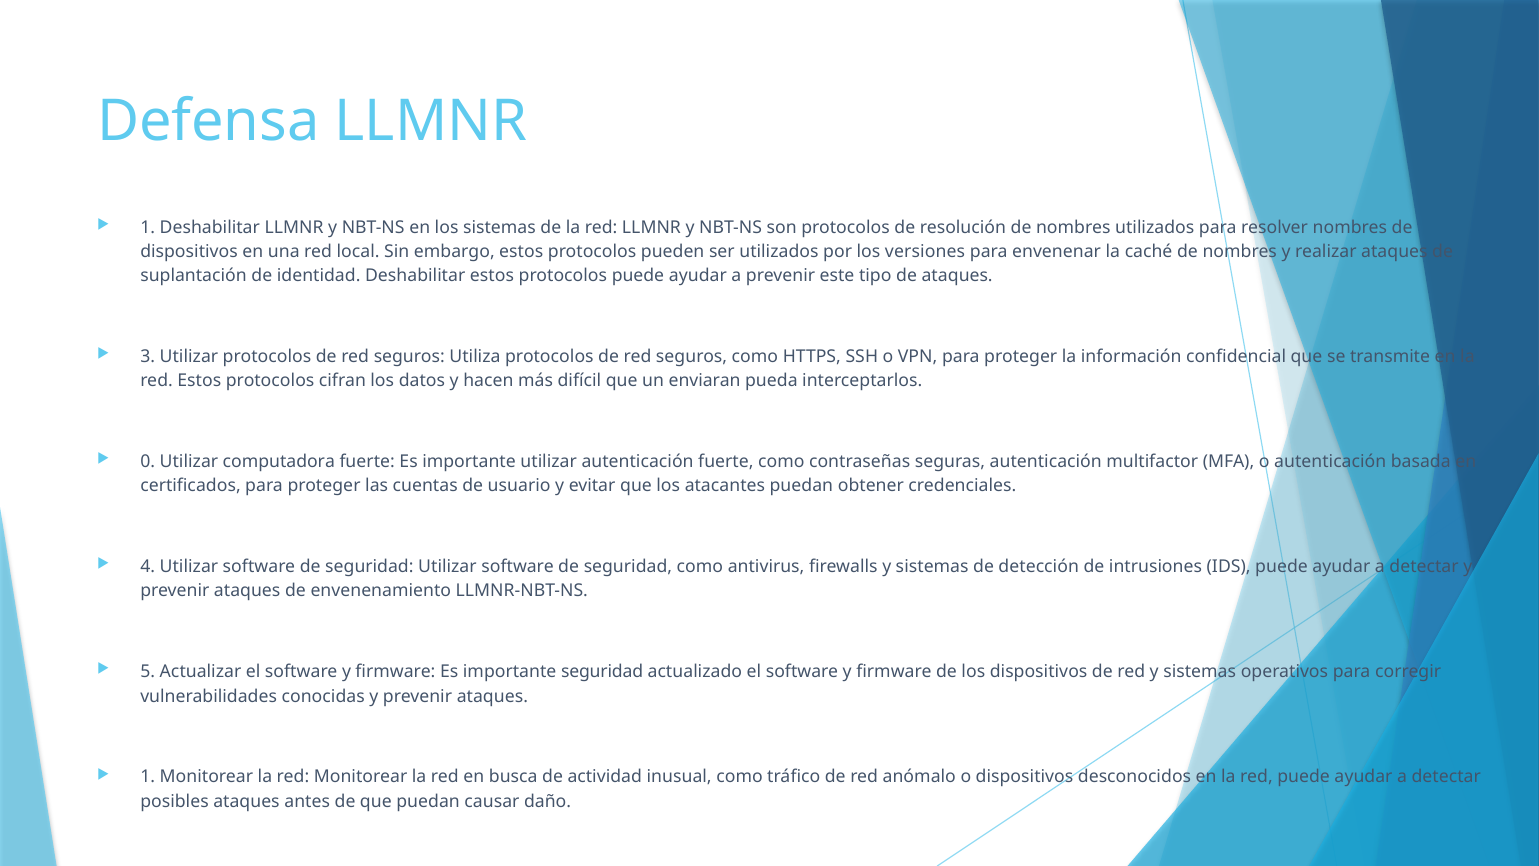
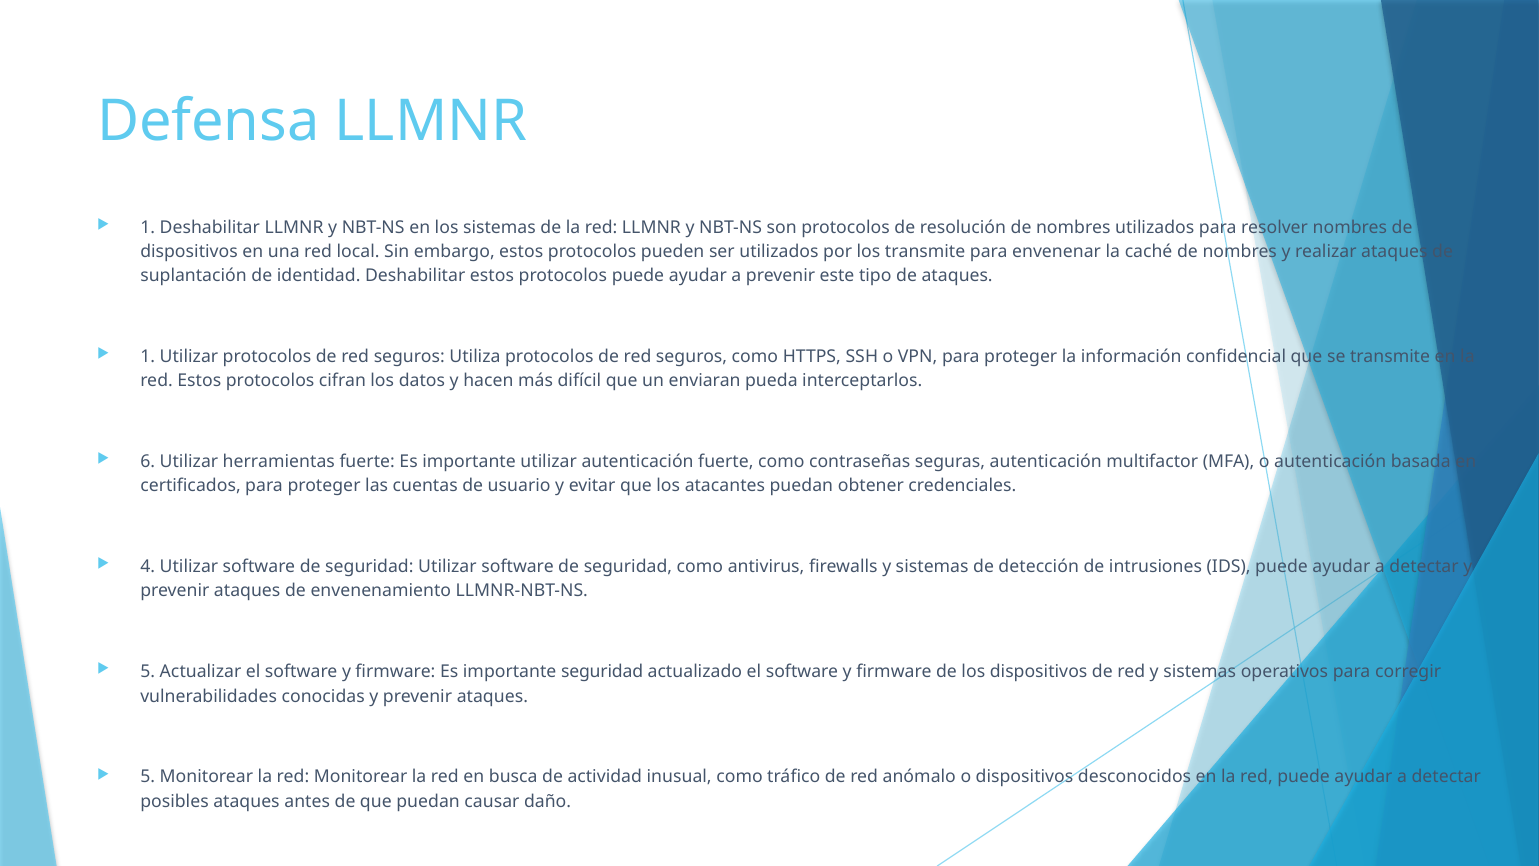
los versiones: versiones -> transmite (925, 252)
3: 3 -> 1 (148, 357)
0: 0 -> 6 (148, 462)
computadora: computadora -> herramientas (279, 462)
1: 1 -> 5 (148, 777)
